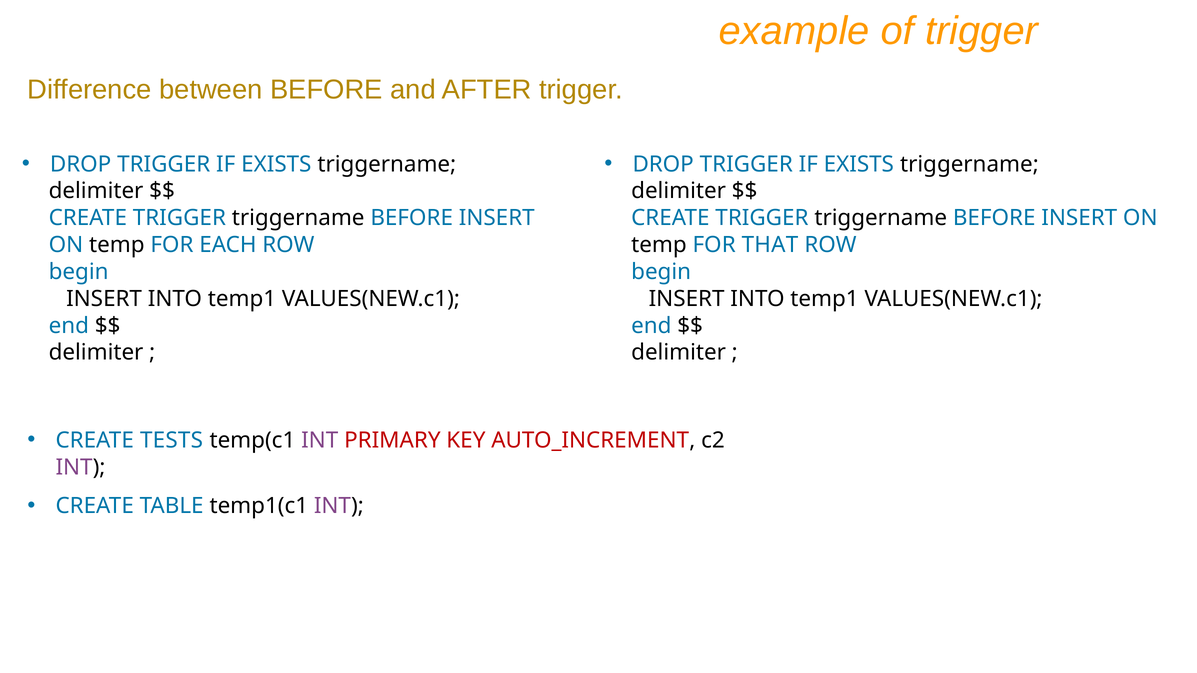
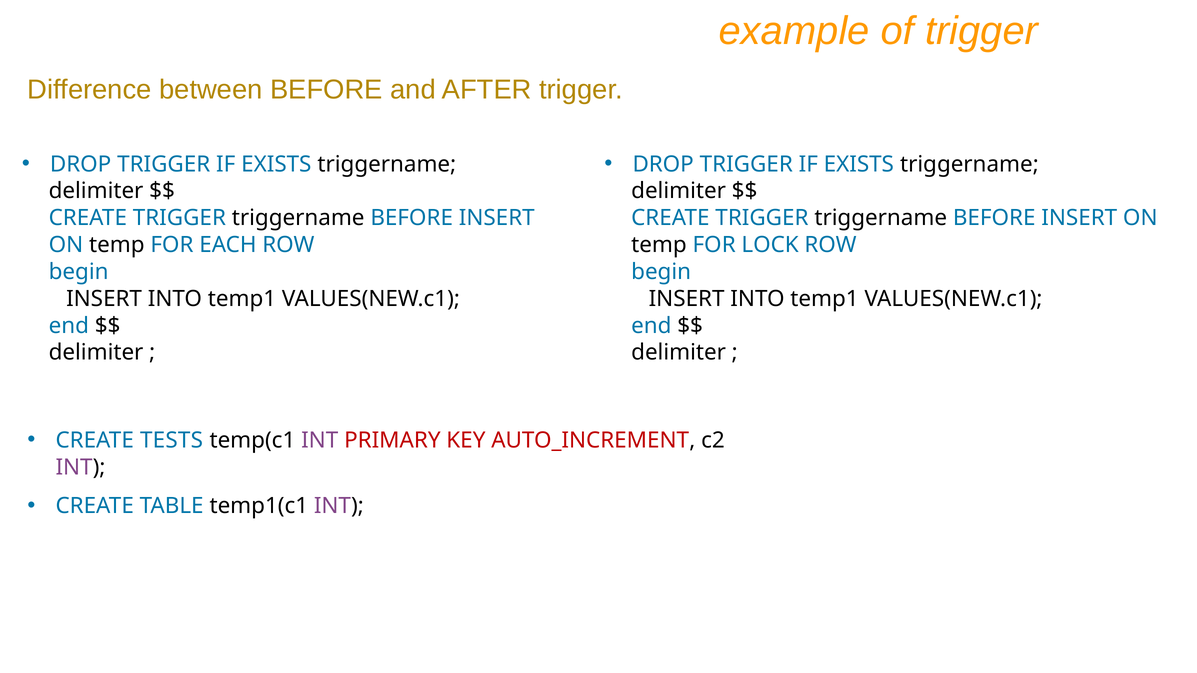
THAT: THAT -> LOCK (770, 245)
